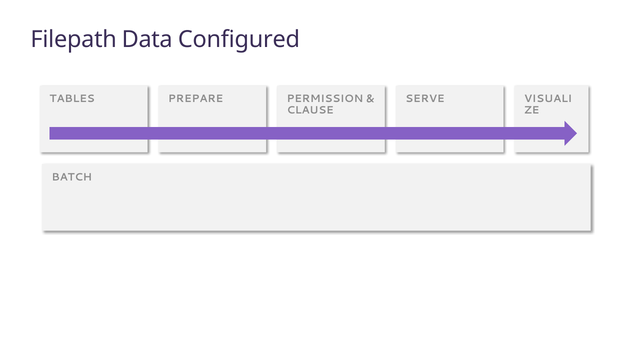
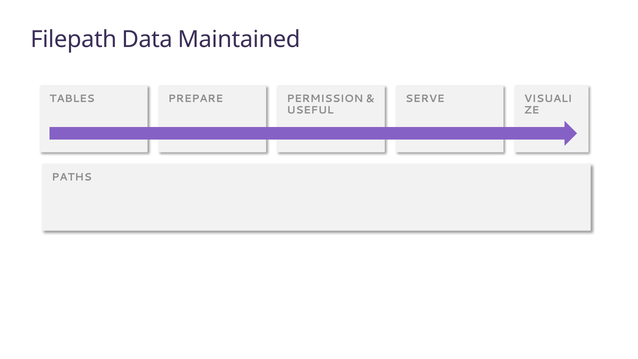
Configured: Configured -> Maintained (239, 40)
CLAUSE: CLAUSE -> USEFUL (310, 110)
BATCH: BATCH -> PATHS (72, 177)
